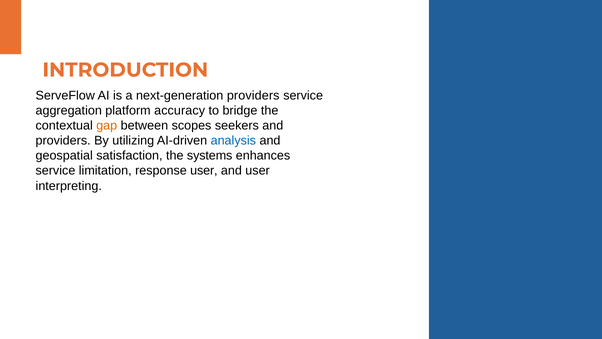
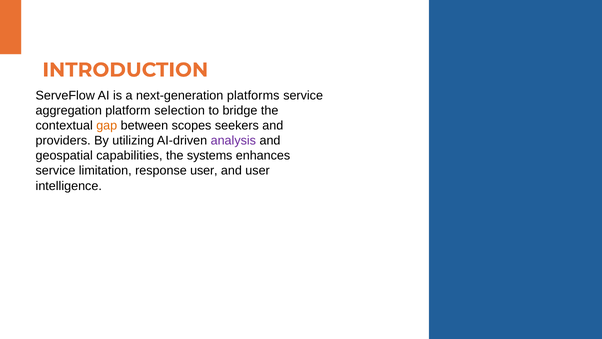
next-generation providers: providers -> platforms (253, 95)
accuracy: accuracy -> selection (180, 110)
analysis colour: blue -> purple (233, 141)
satisfaction: satisfaction -> capabilities (129, 156)
interpreting: interpreting -> intelligence (69, 186)
